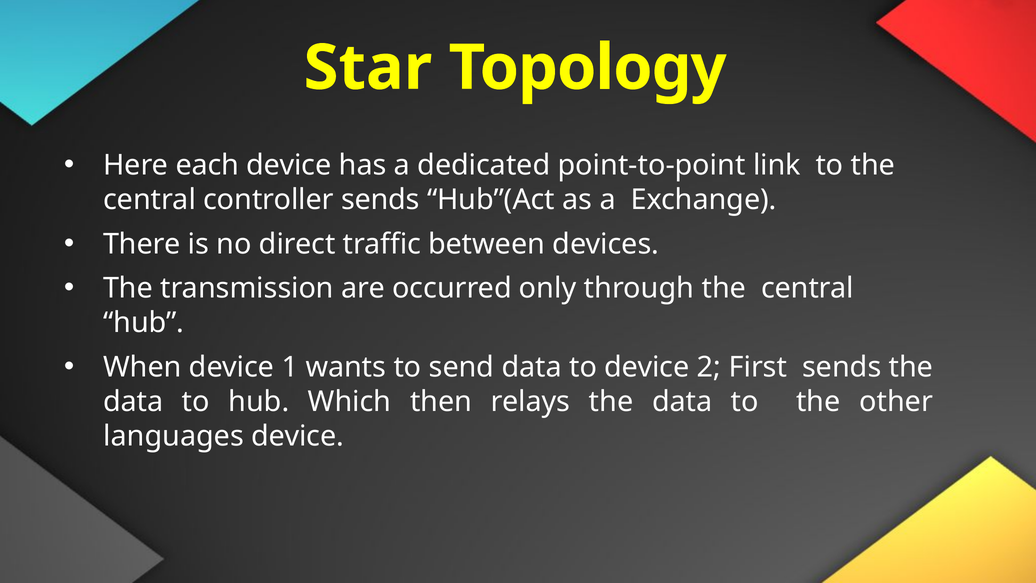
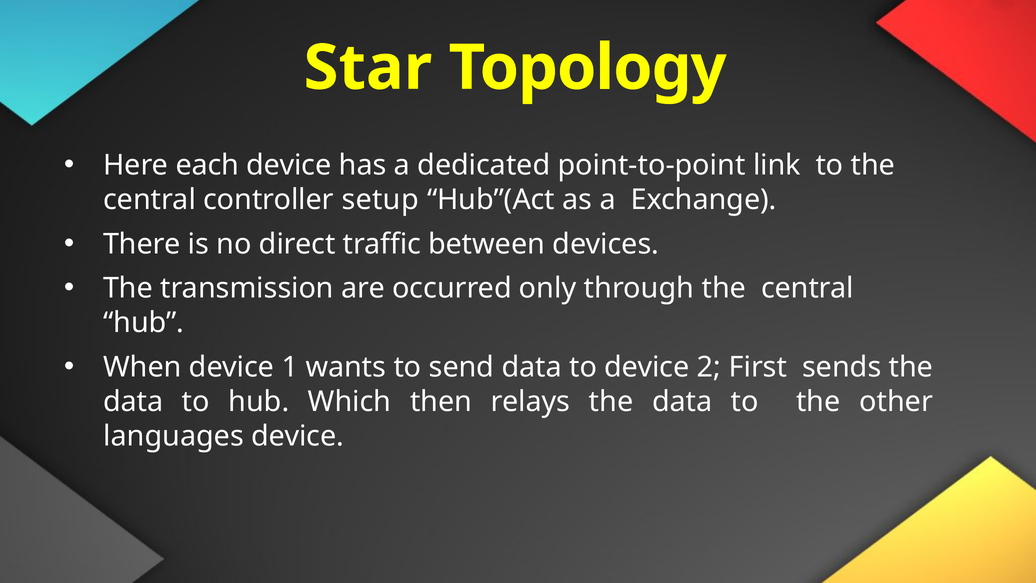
controller sends: sends -> setup (380, 200)
